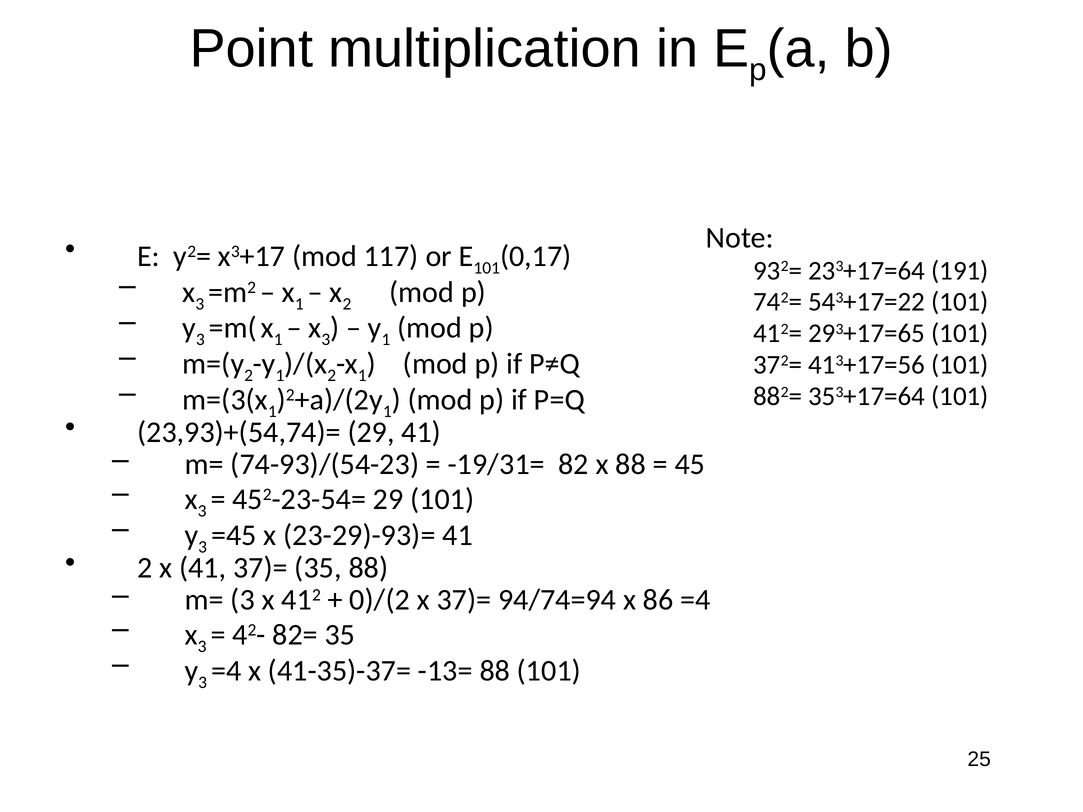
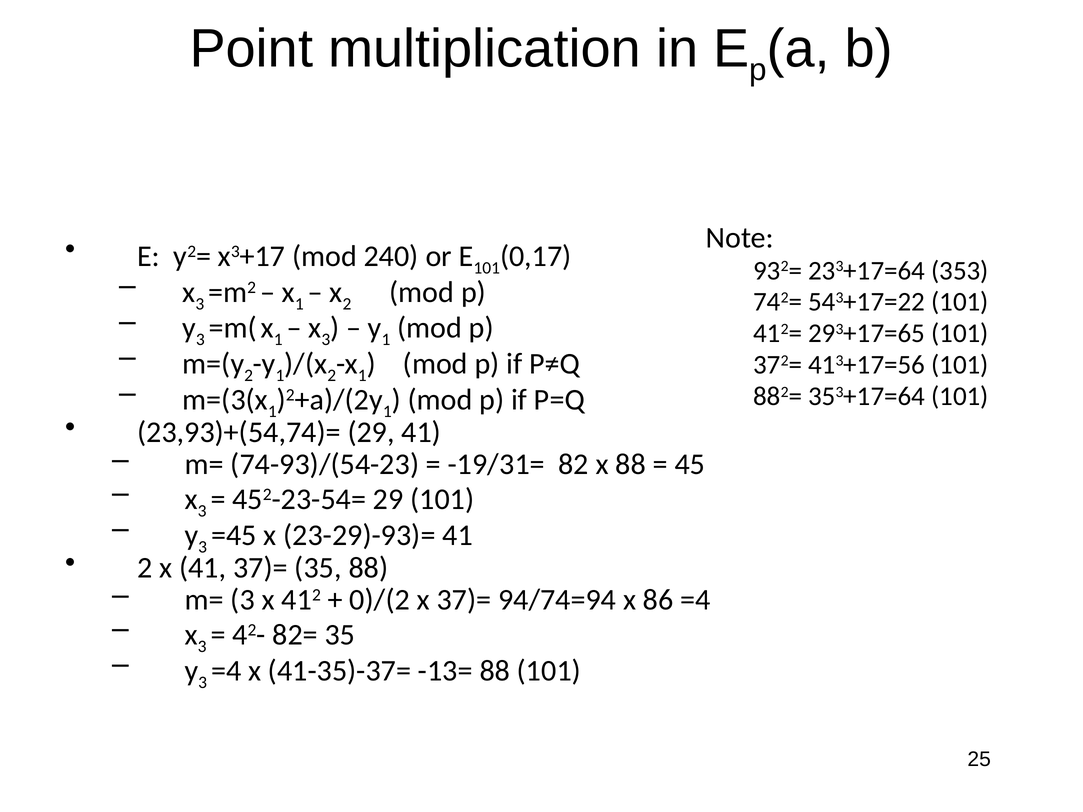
117: 117 -> 240 (391, 256)
191: 191 -> 353 (960, 271)
